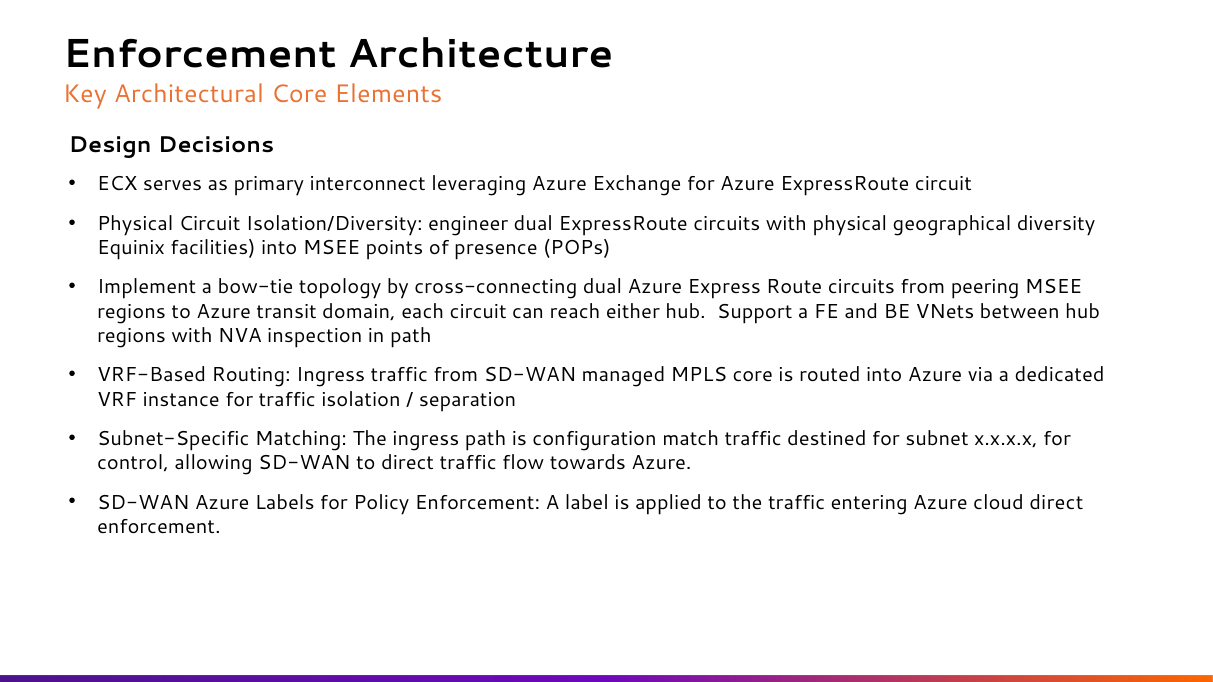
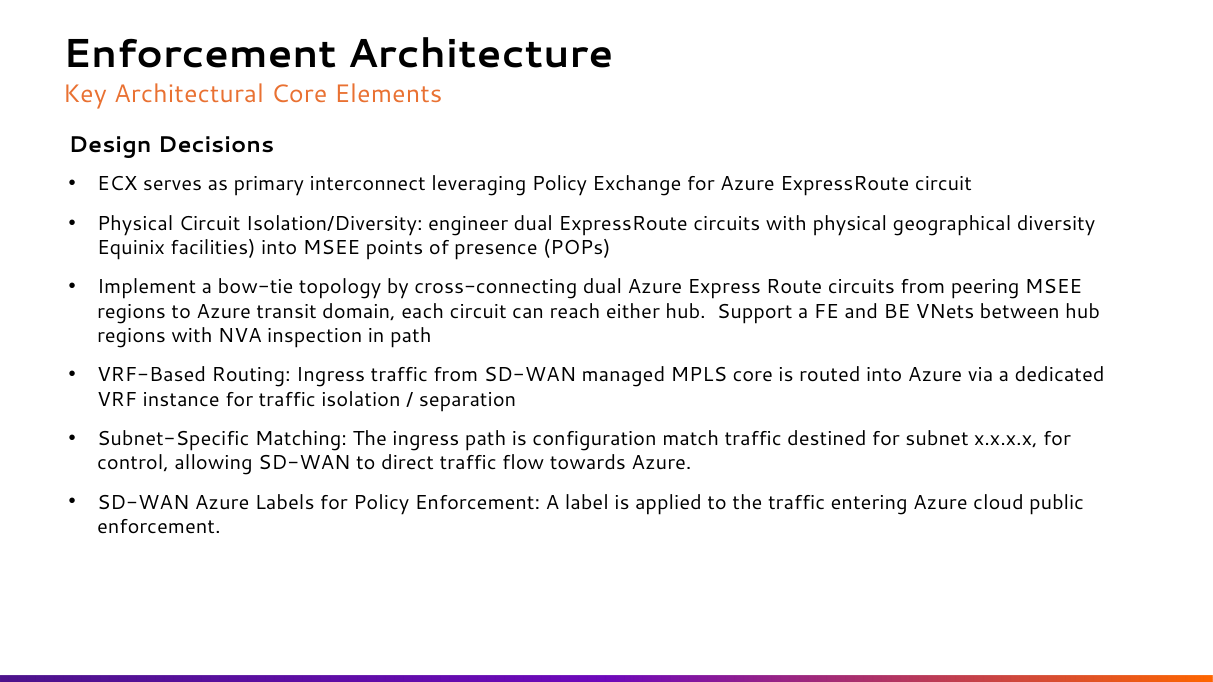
leveraging Azure: Azure -> Policy (560, 184)
cloud direct: direct -> public (1057, 503)
